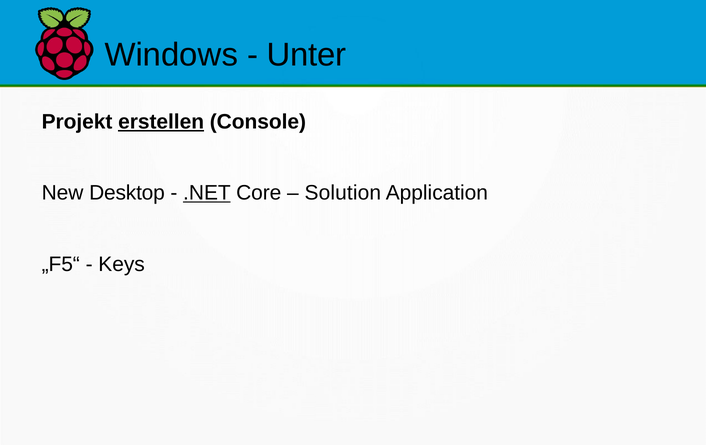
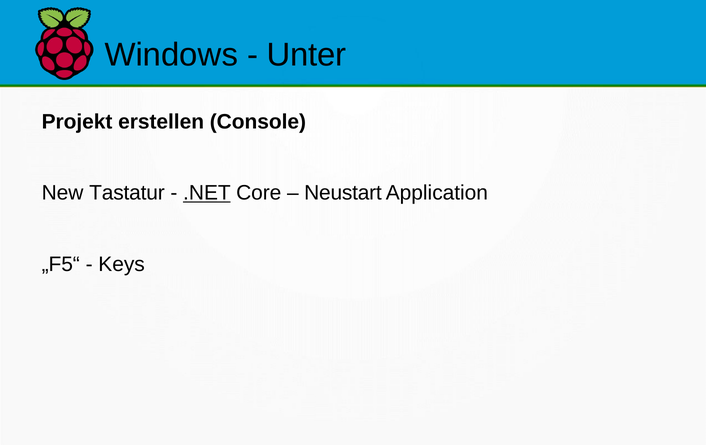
erstellen underline: present -> none (161, 122)
Desktop: Desktop -> Tastatur (127, 193)
Solution: Solution -> Neustart (343, 193)
